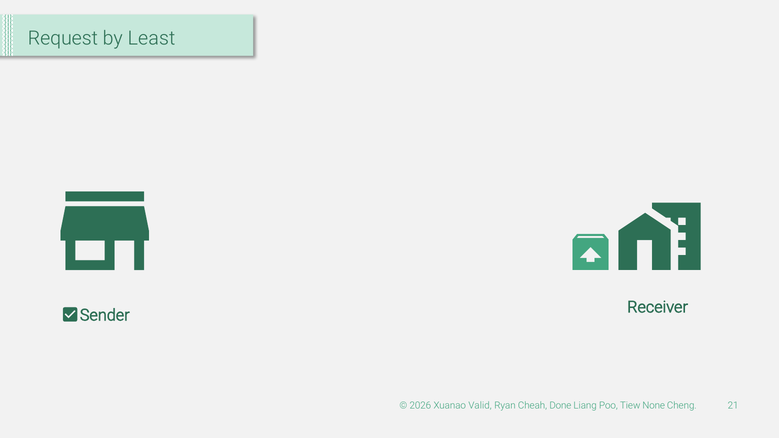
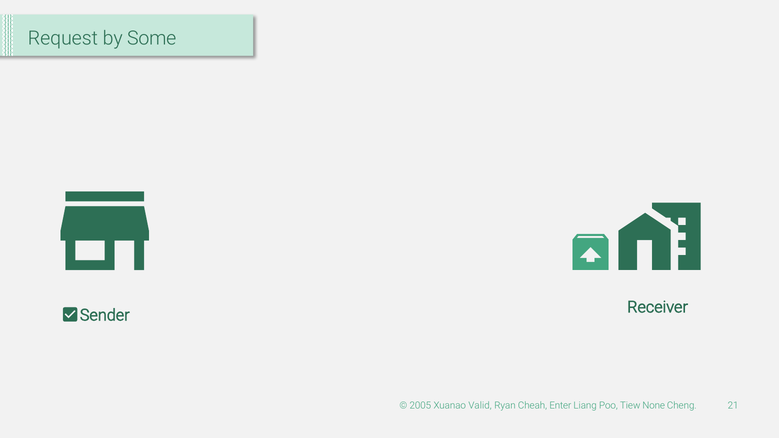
Least: Least -> Some (152, 38)
2026: 2026 -> 2005 (420, 406)
Done: Done -> Enter (560, 406)
